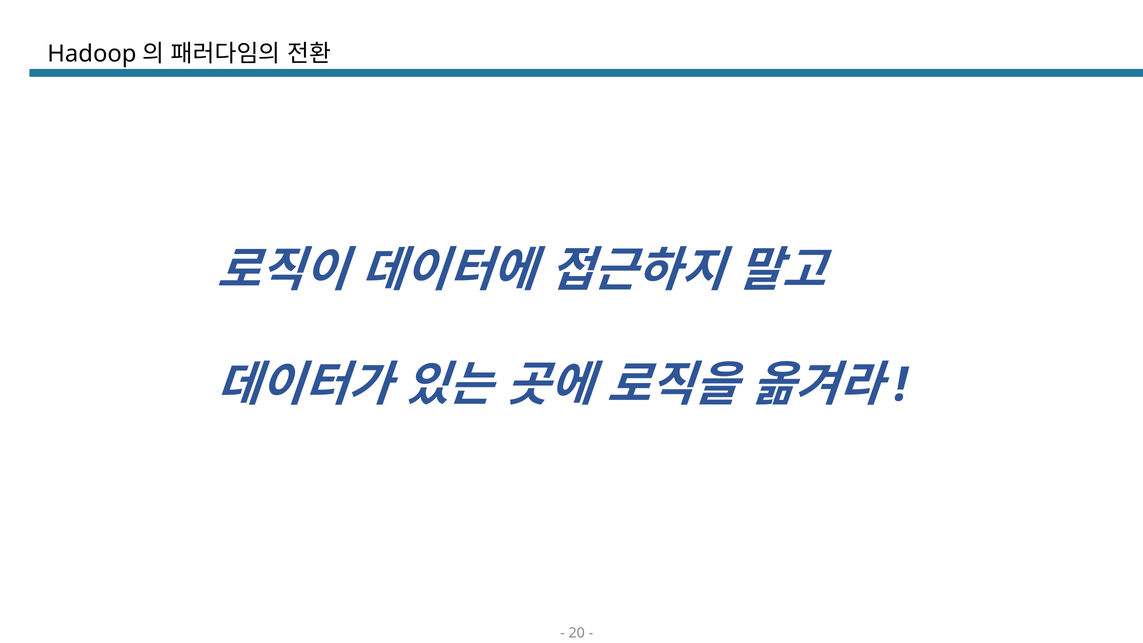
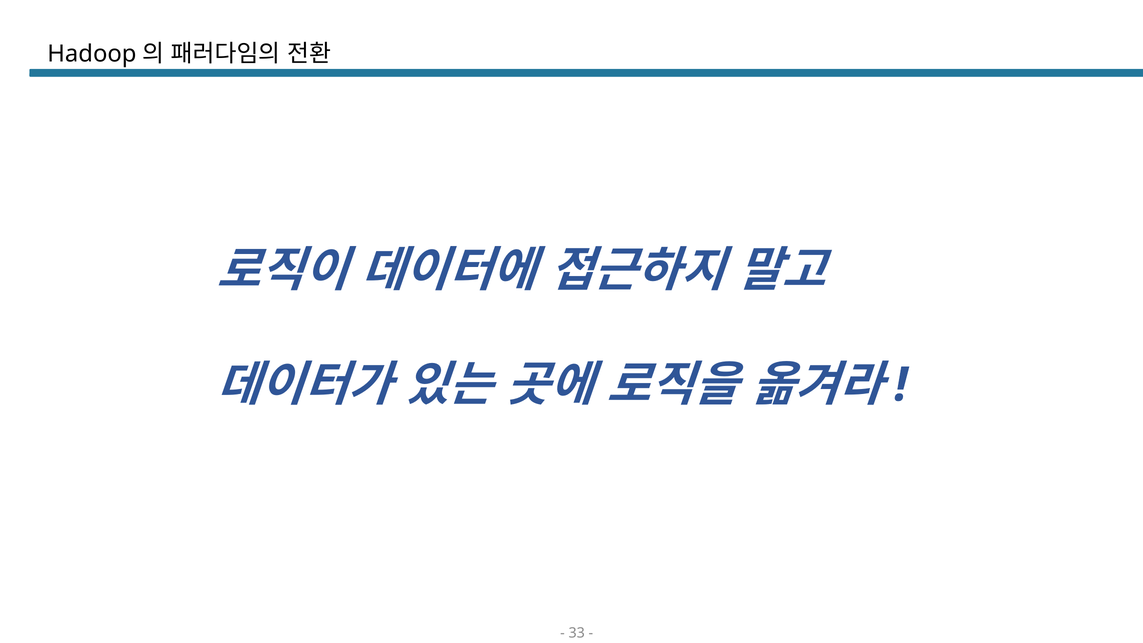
20: 20 -> 33 (577, 633)
